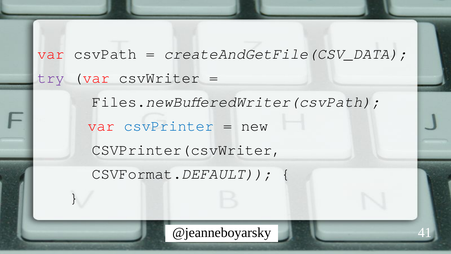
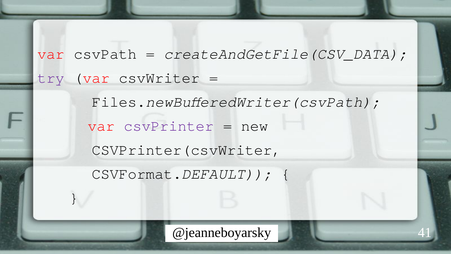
csvPrinter colour: blue -> purple (169, 126)
